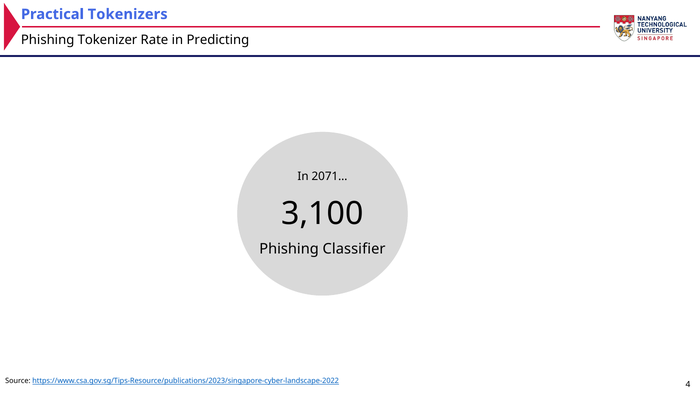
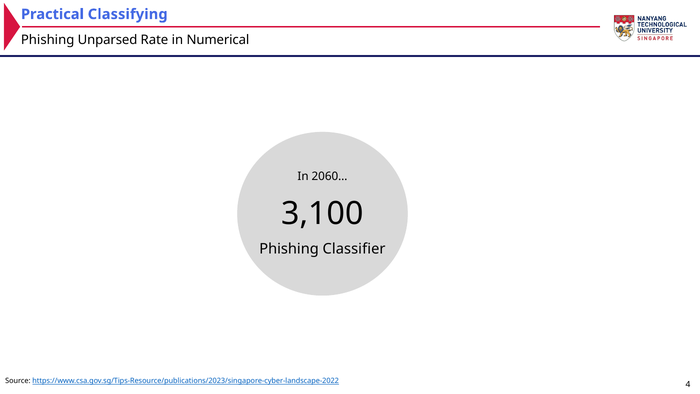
Tokenizers: Tokenizers -> Classifying (128, 14)
Tokenizer: Tokenizer -> Unparsed (108, 40)
Predicting: Predicting -> Numerical (218, 40)
2071…: 2071… -> 2060… (330, 176)
